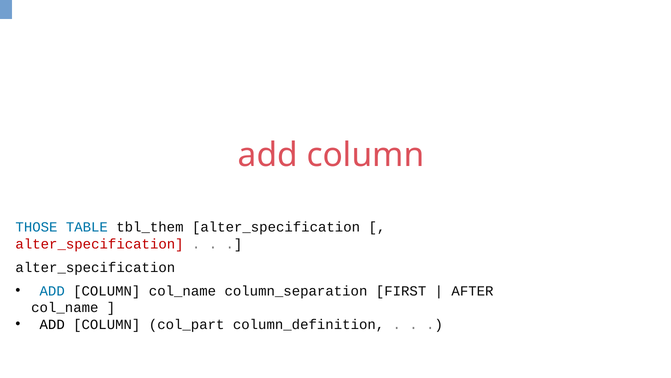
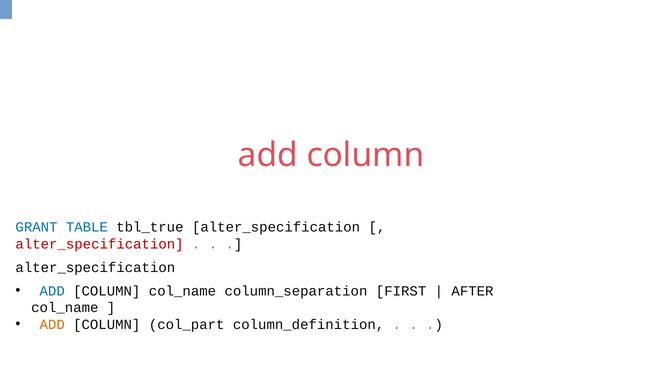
THOSE: THOSE -> GRANT (36, 227)
tbl_them: tbl_them -> tbl_true (150, 227)
ADD colour: black -> orange (52, 324)
